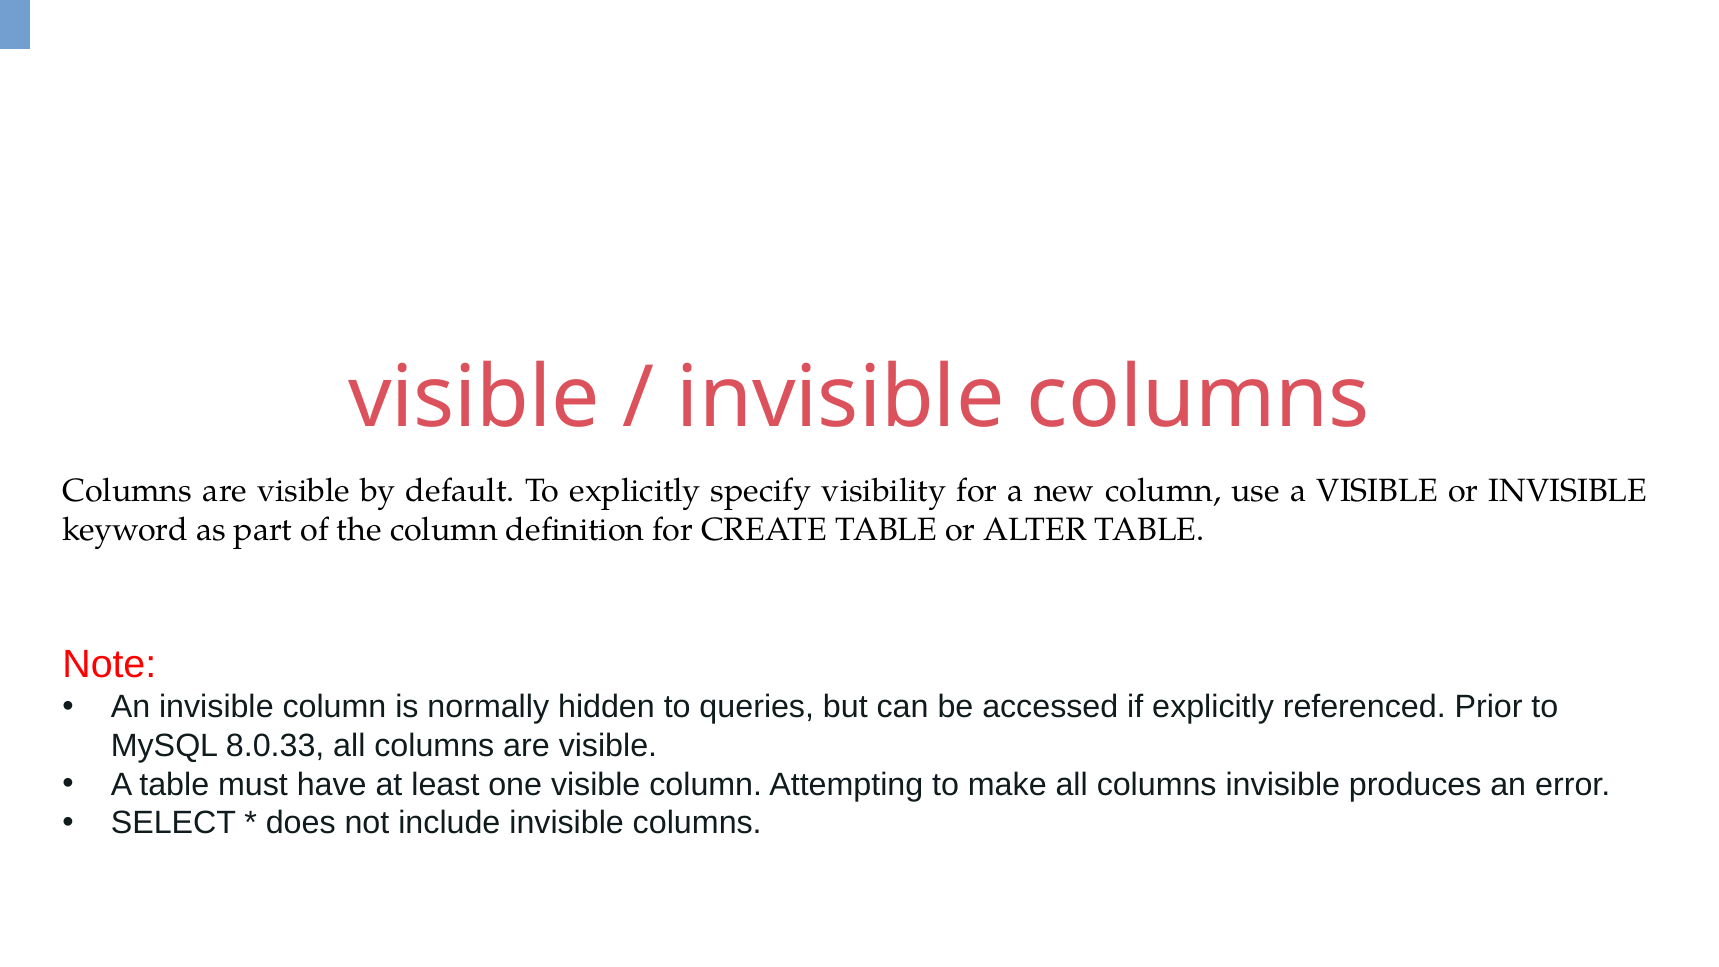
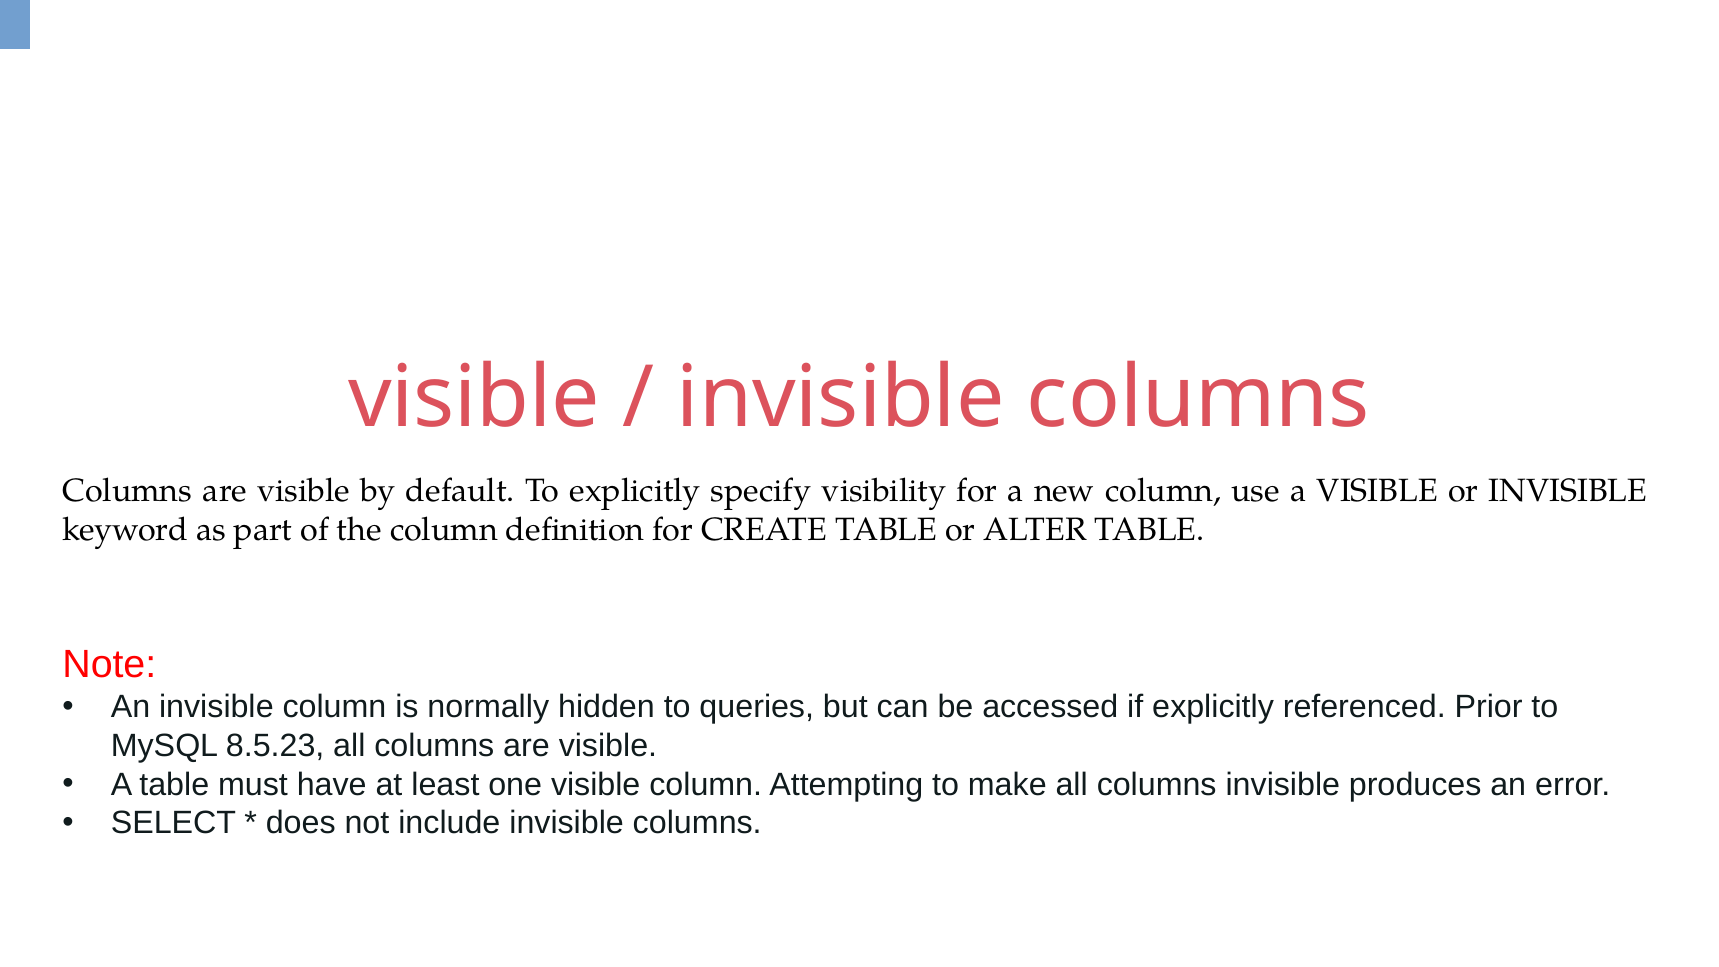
8.0.33: 8.0.33 -> 8.5.23 (275, 746)
